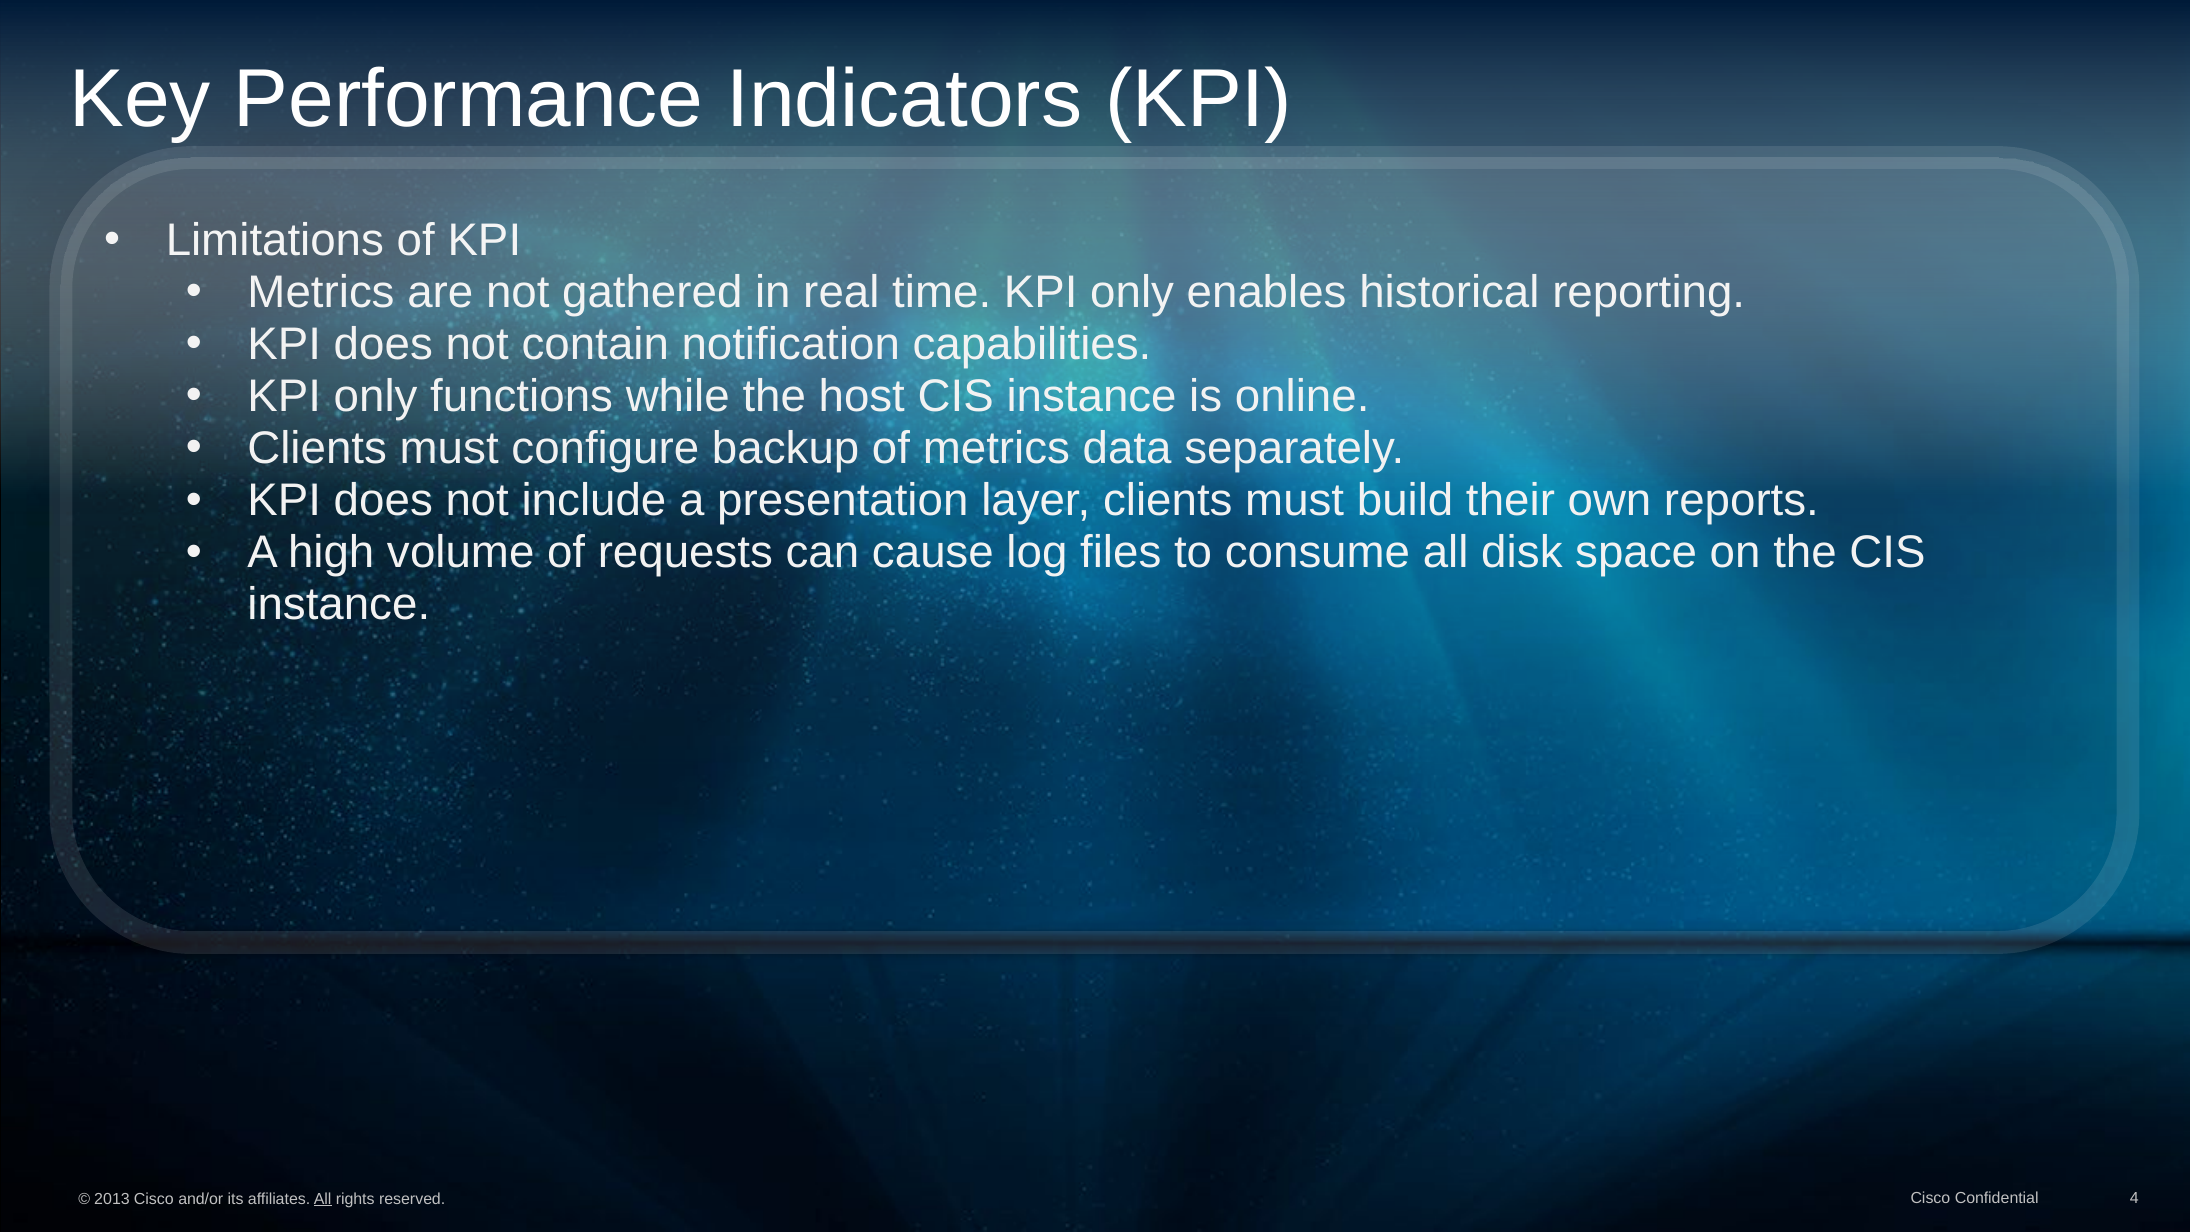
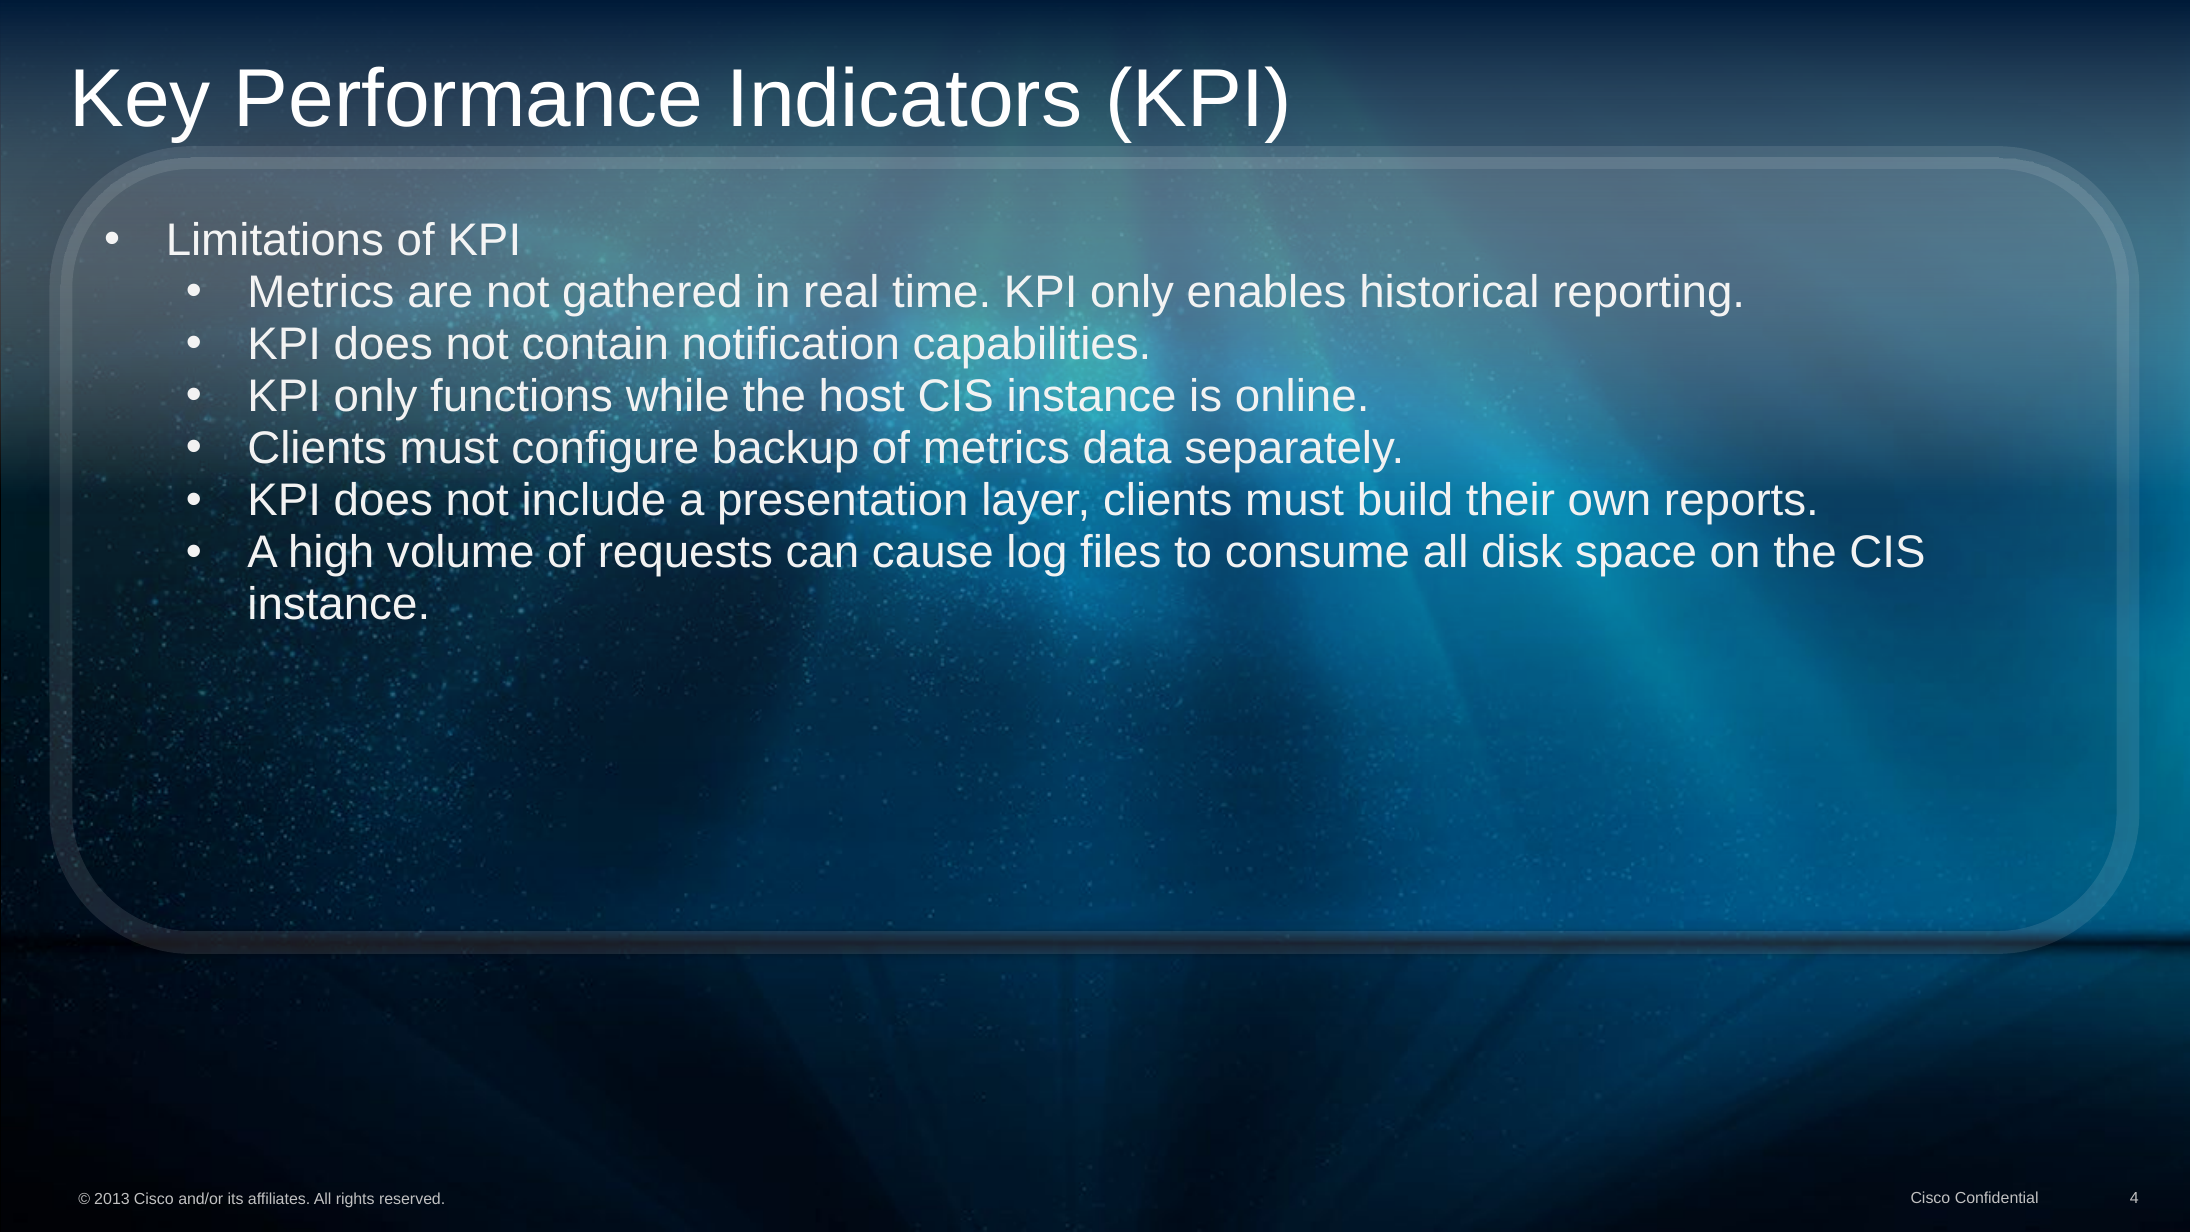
All underline: present -> none (323, 1199)
